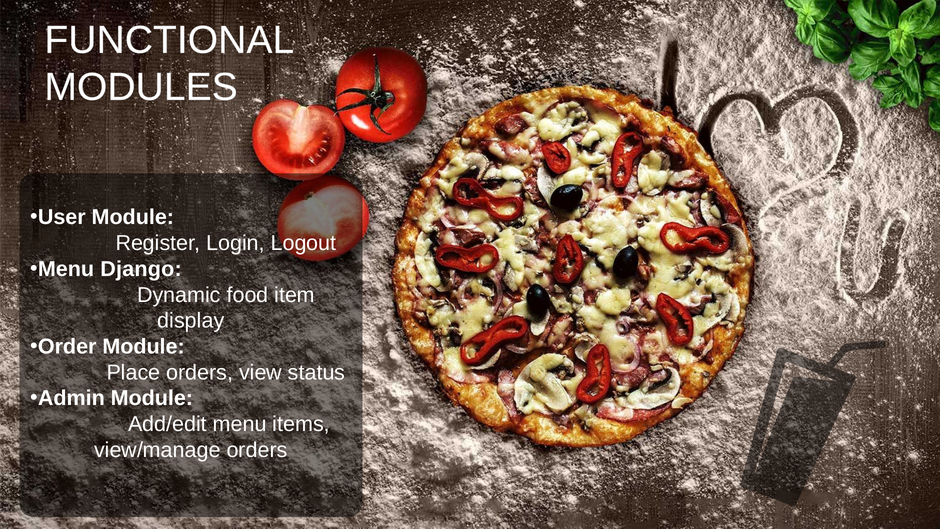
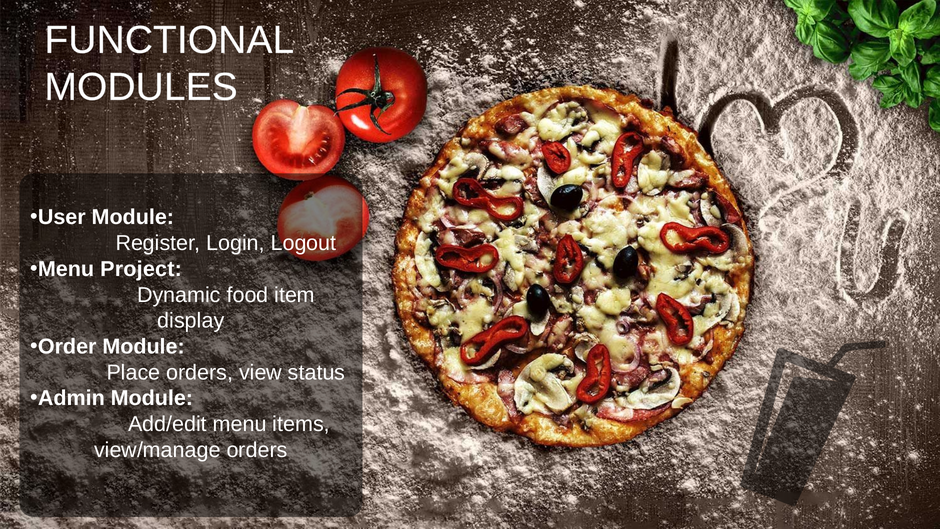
Django: Django -> Project (141, 269)
